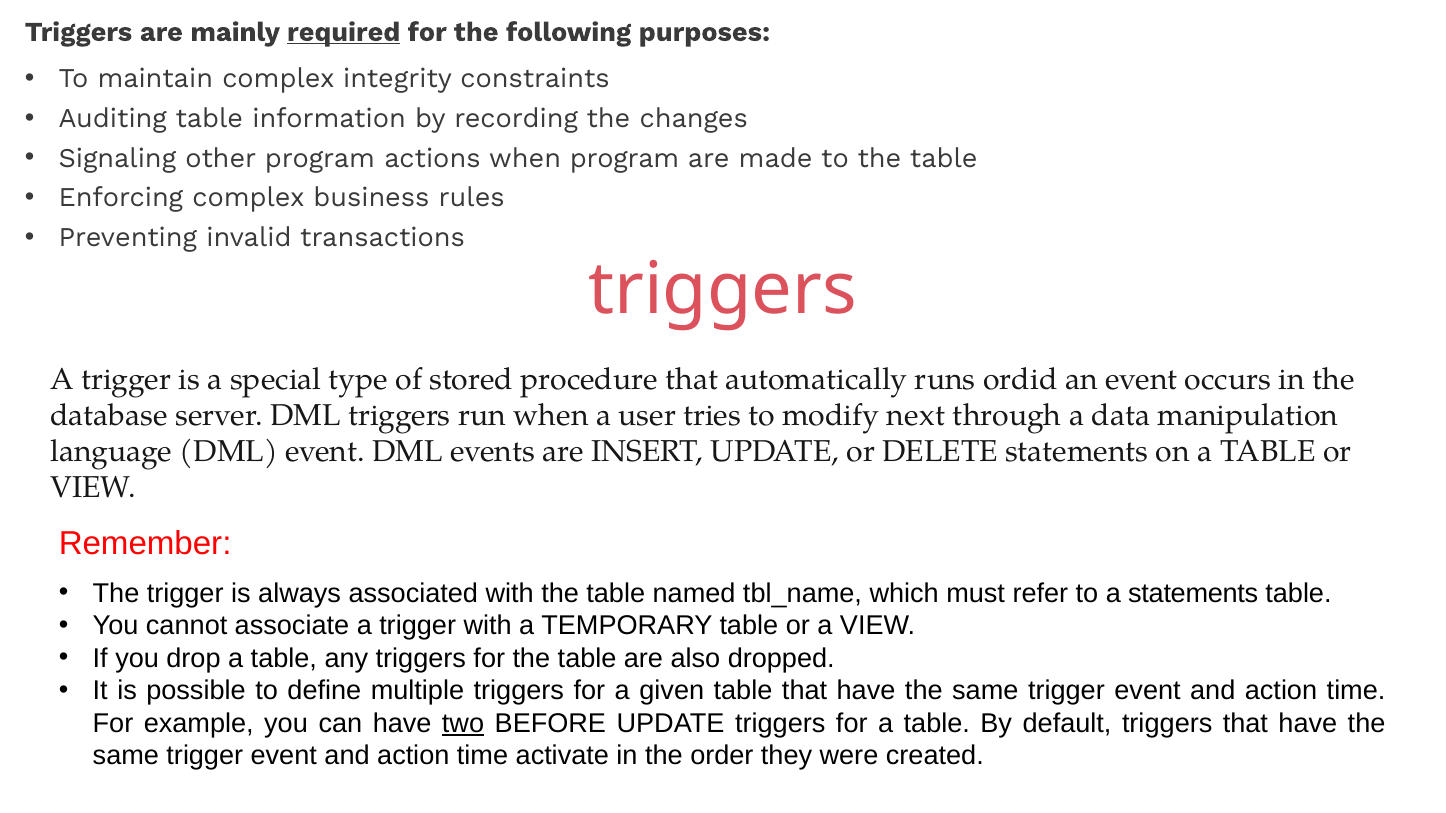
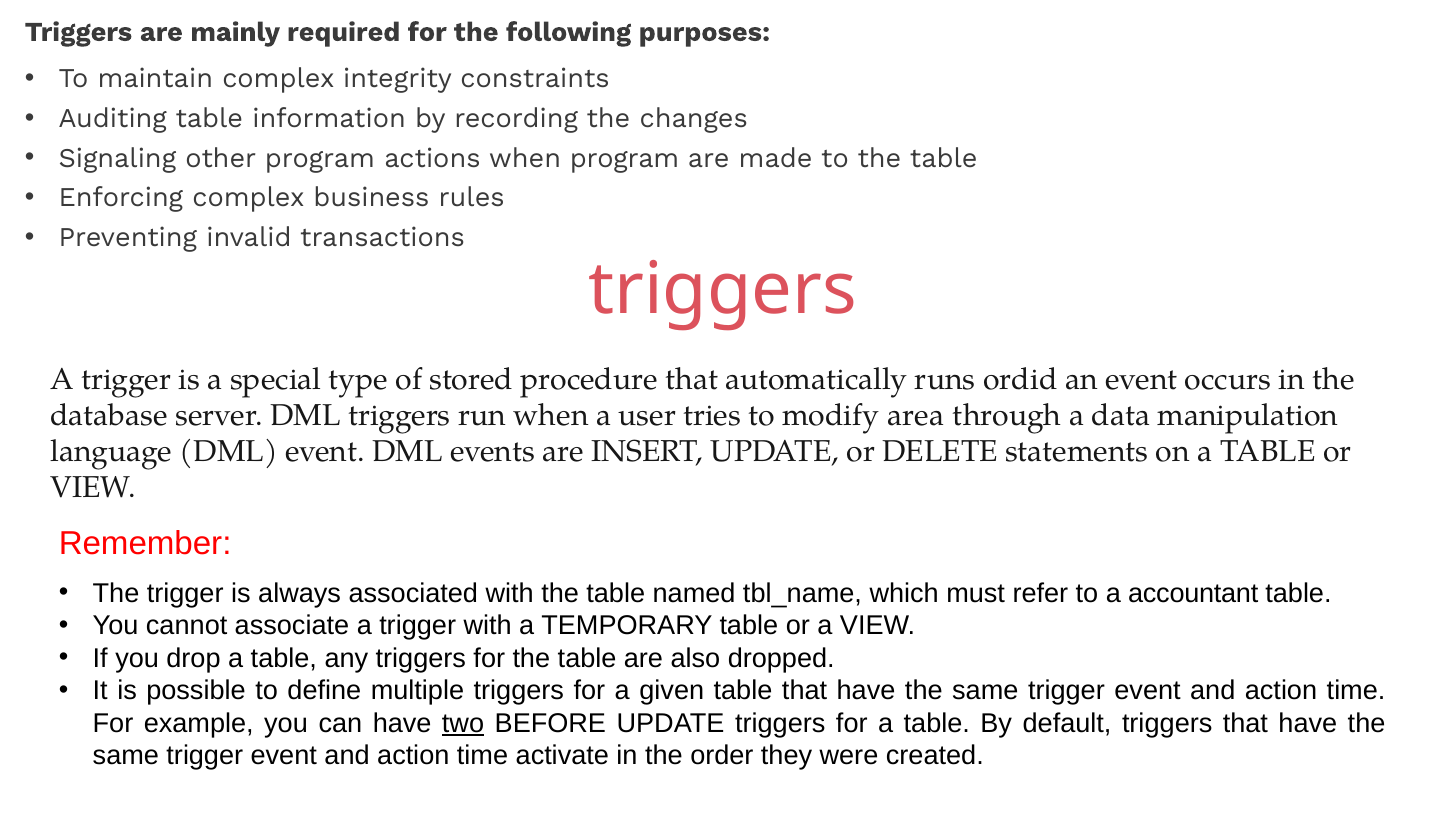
required underline: present -> none (344, 32)
next: next -> area (916, 416)
a statements: statements -> accountant (1193, 594)
